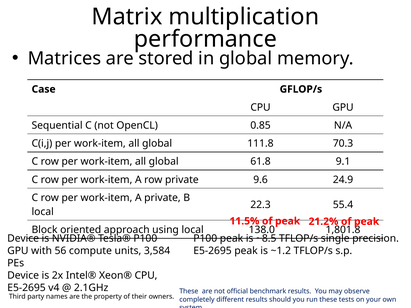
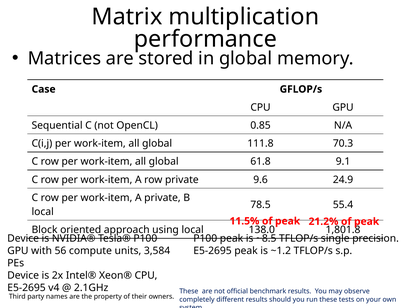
22.3: 22.3 -> 78.5 (261, 205)
